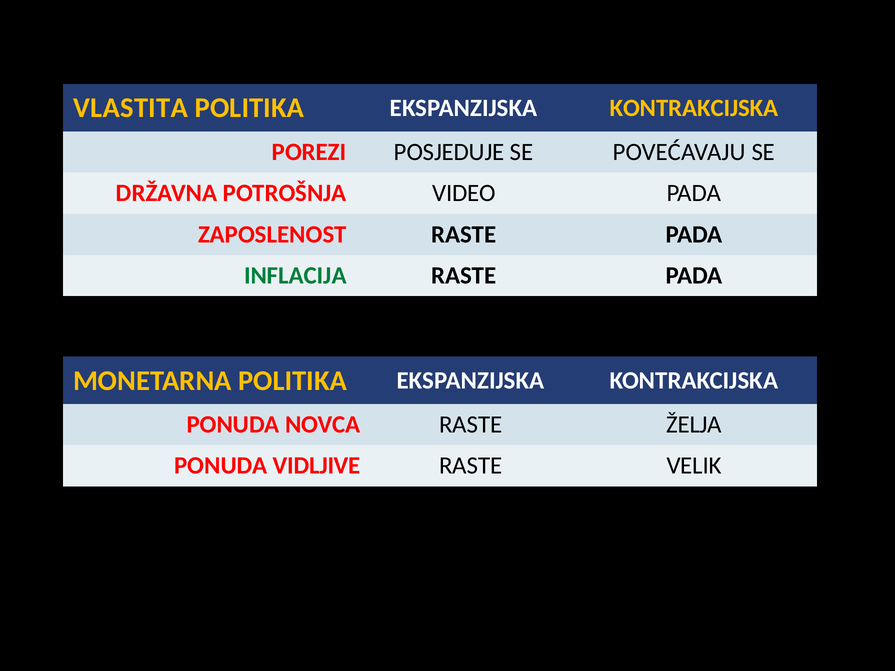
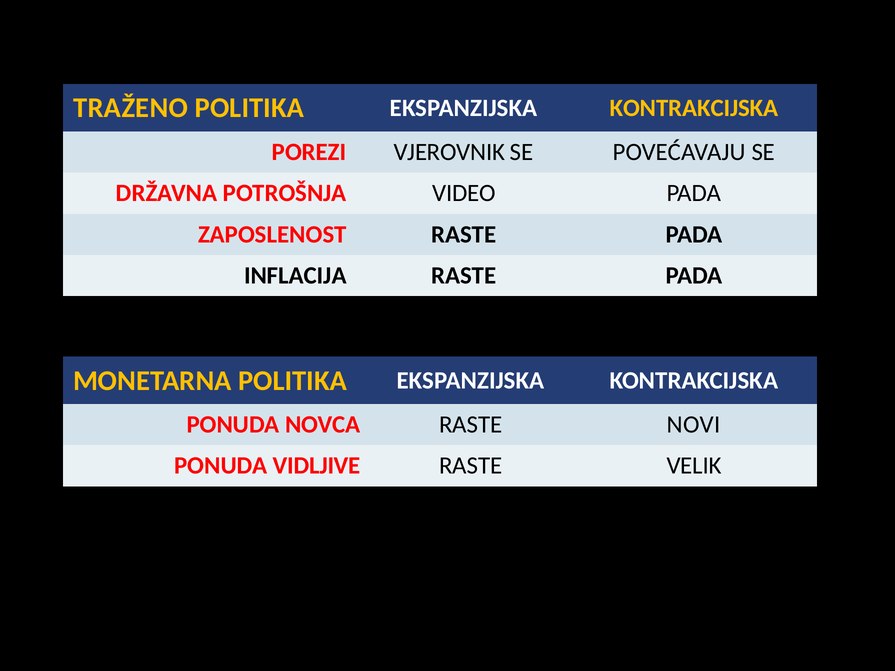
VLASTITA: VLASTITA -> TRAŽENO (131, 108)
POSJEDUJE: POSJEDUJE -> VJEROVNIK (449, 152)
INFLACIJA colour: green -> black (295, 276)
ŽELJA: ŽELJA -> NOVI (694, 425)
